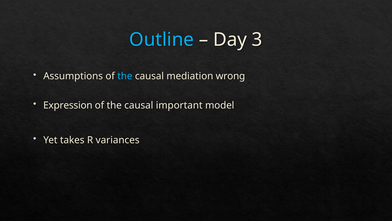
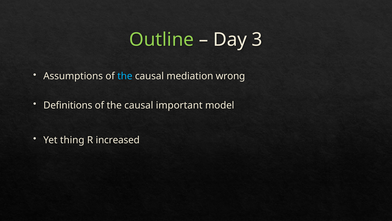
Outline colour: light blue -> light green (162, 40)
Expression: Expression -> Definitions (68, 105)
takes: takes -> thing (72, 140)
variances: variances -> increased (118, 140)
